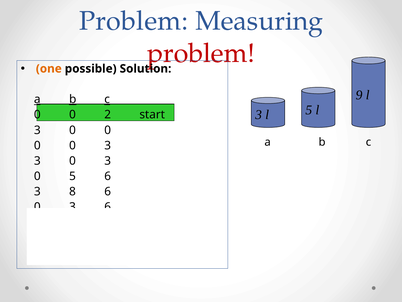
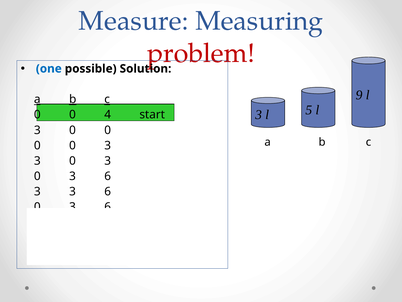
Problem: Problem -> Measure (134, 21)
one colour: orange -> blue (49, 69)
2: 2 -> 4 (108, 115)
5: 5 -> 3 (72, 176)
8: 8 -> 3 (72, 191)
